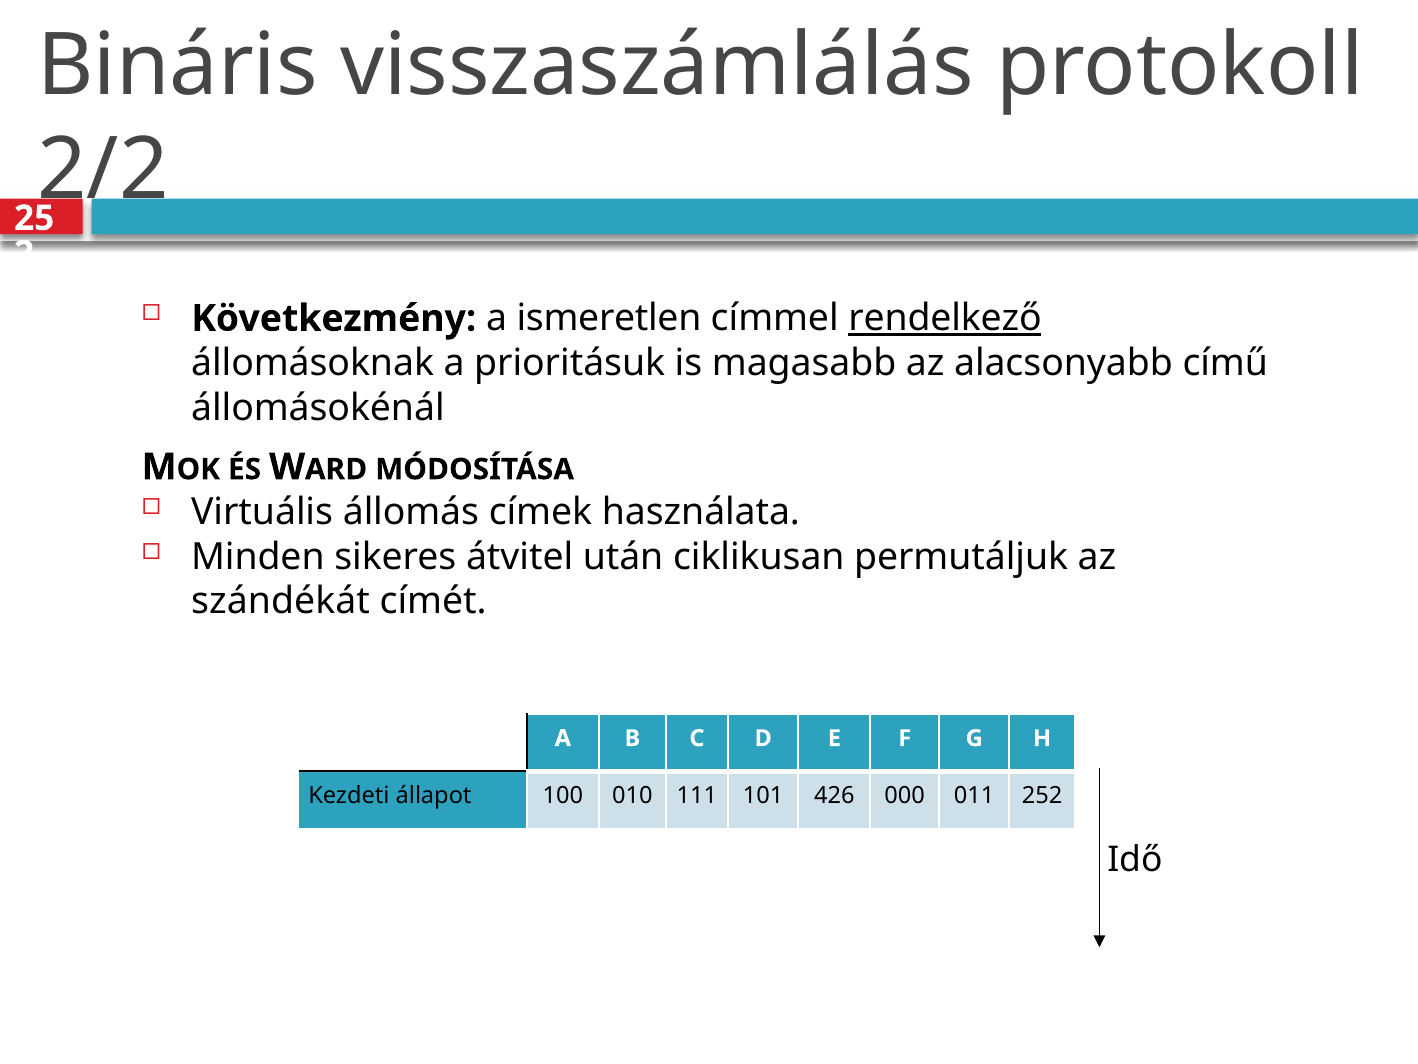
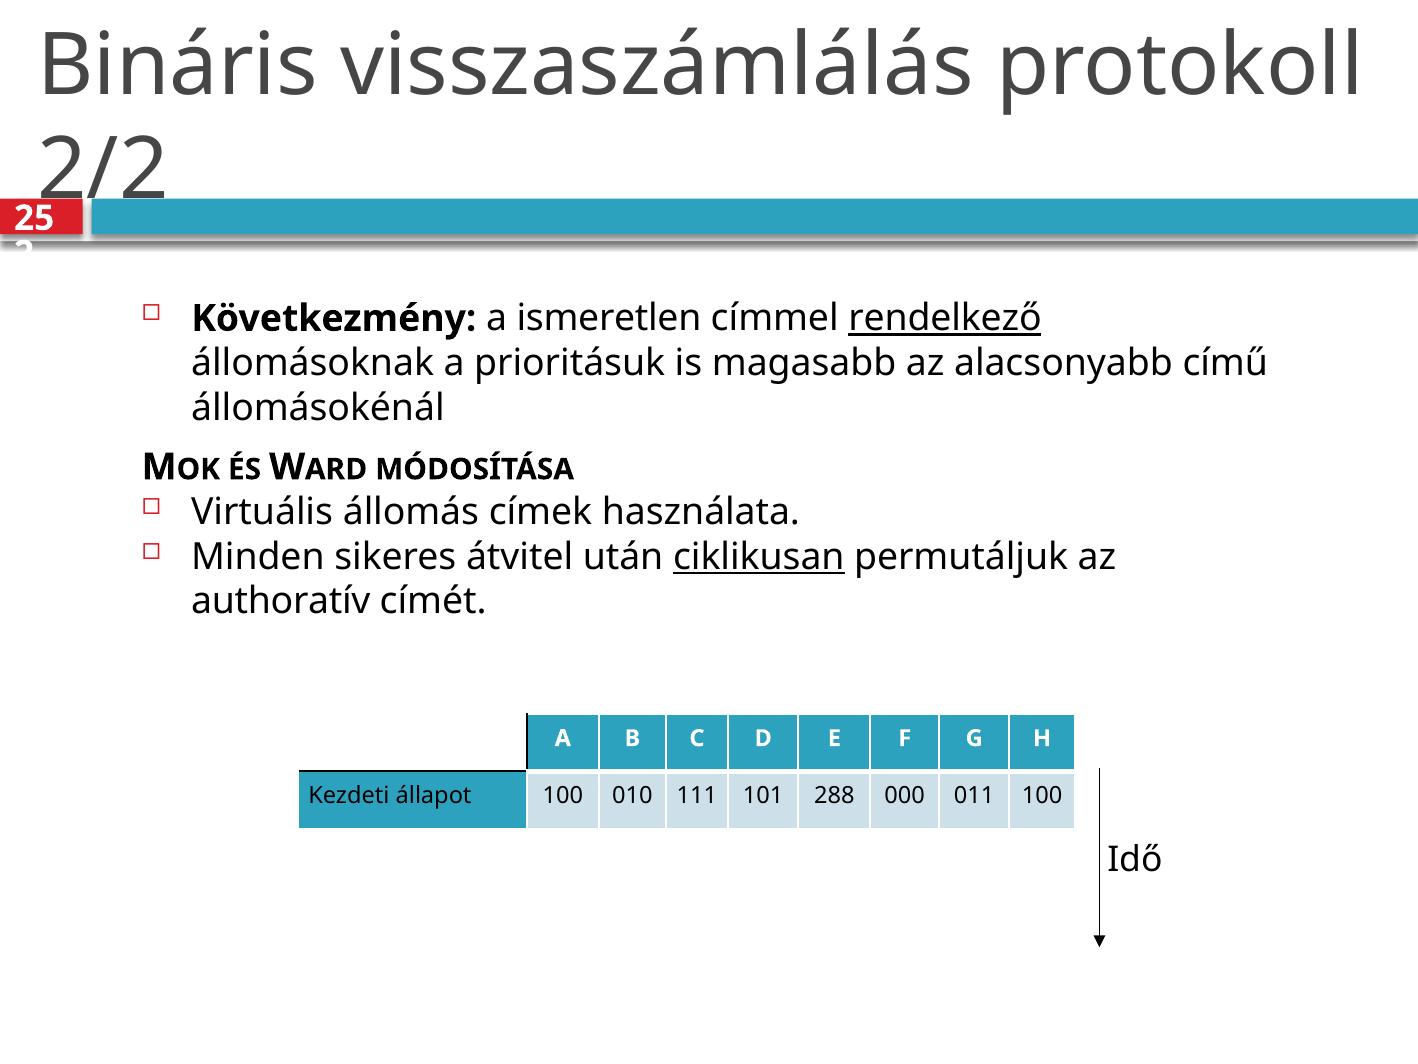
ciklikusan underline: none -> present (759, 556)
szándékát: szándékát -> authoratív (281, 601)
426: 426 -> 288 (834, 795)
011 252: 252 -> 100 (1042, 795)
